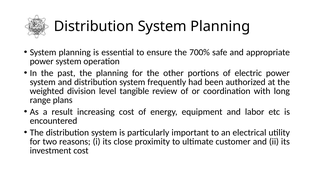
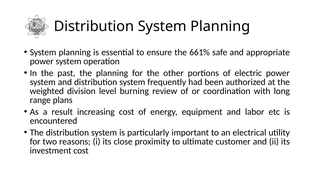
700%: 700% -> 661% (200, 52)
tangible: tangible -> burning (134, 91)
